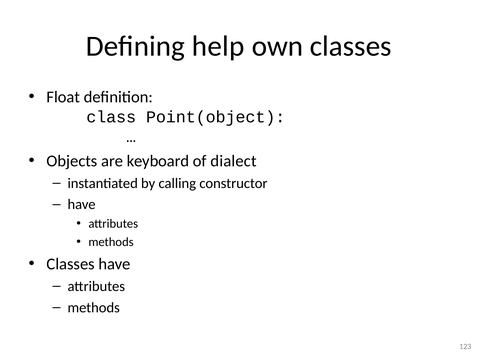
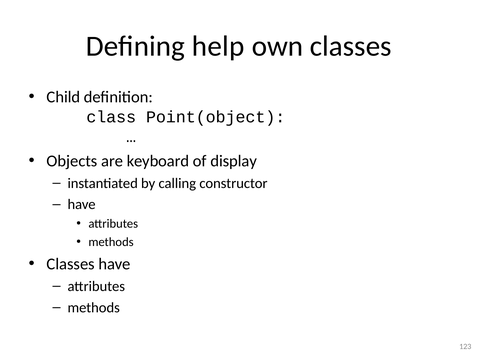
Float: Float -> Child (63, 97)
dialect: dialect -> display (234, 161)
